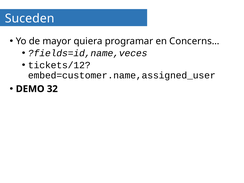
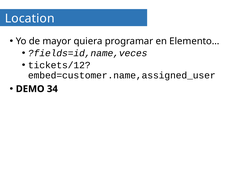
Suceden: Suceden -> Location (30, 18)
Concerns…: Concerns… -> Elemento… (194, 41)
32: 32 -> 34 (52, 89)
